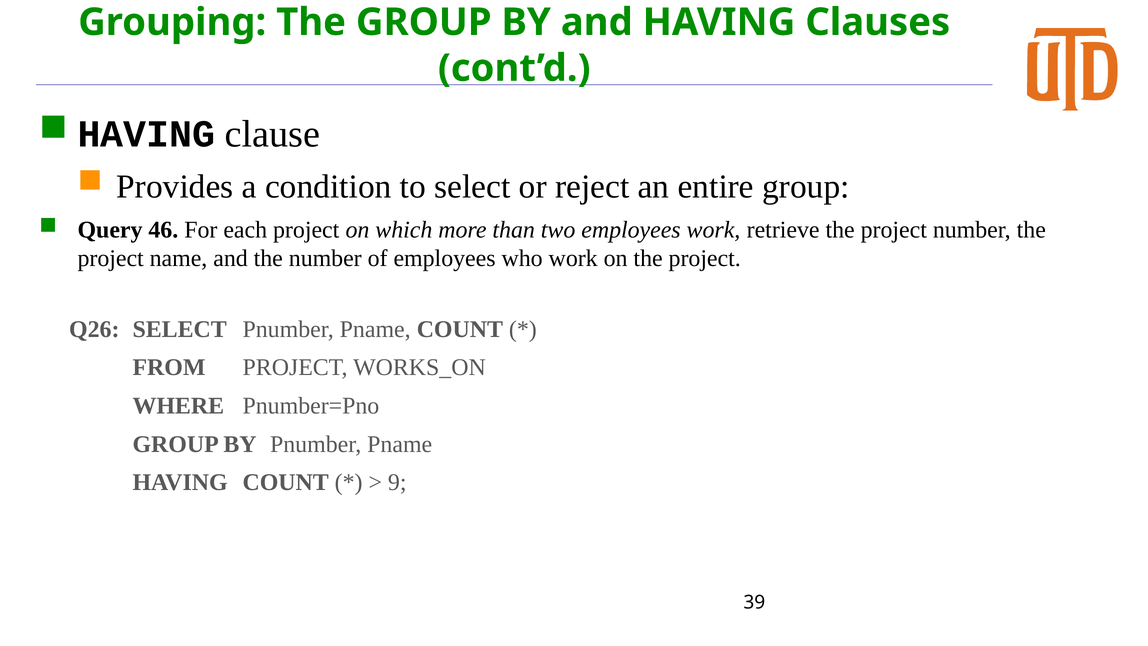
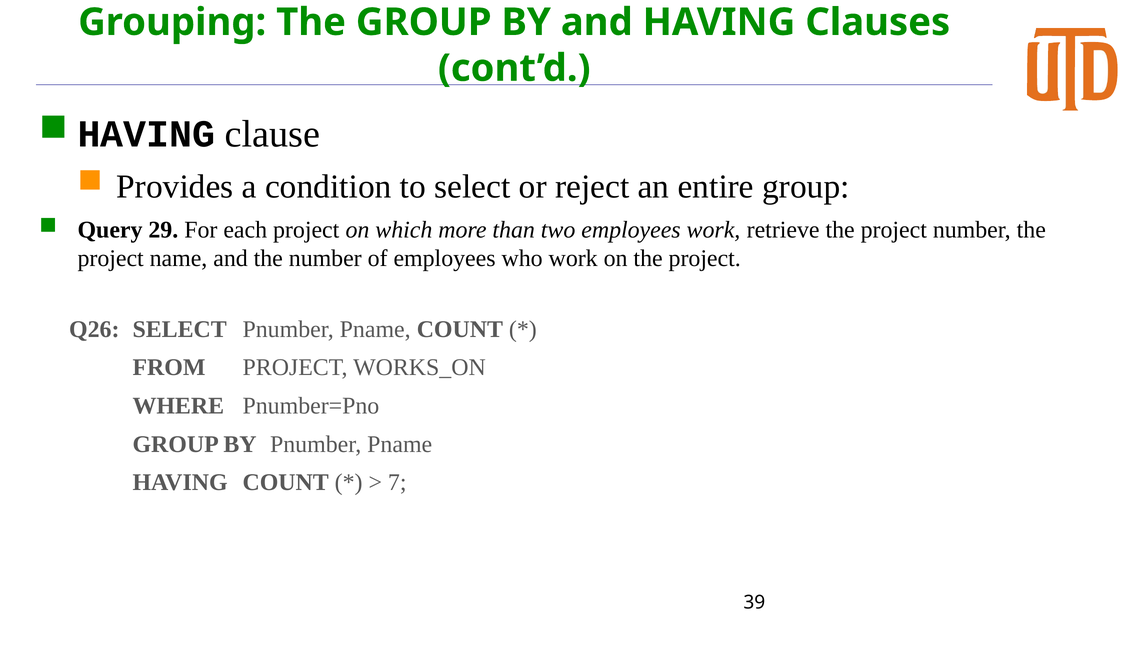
46: 46 -> 29 (163, 230)
9: 9 -> 7 (397, 482)
